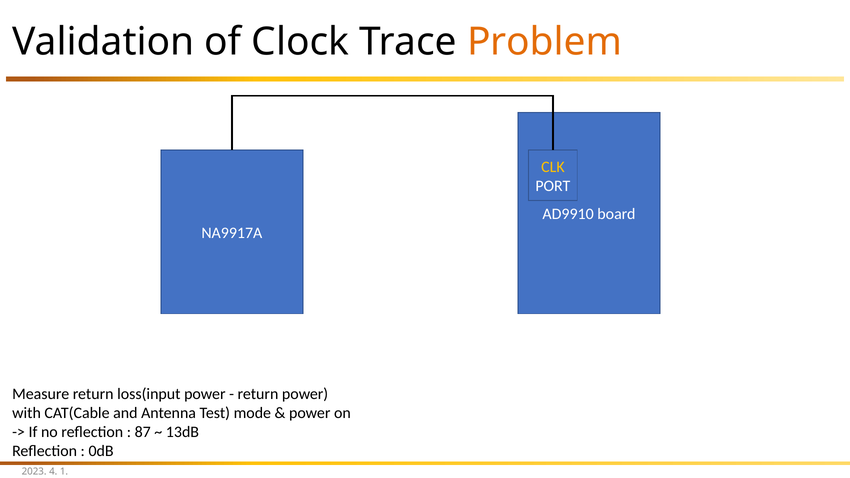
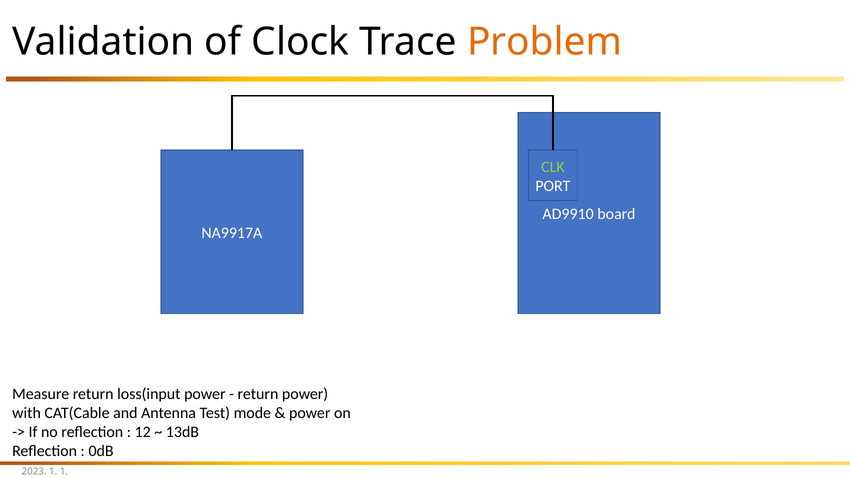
CLK colour: yellow -> light green (553, 167)
87: 87 -> 12 (143, 432)
2023 4: 4 -> 1 (53, 472)
